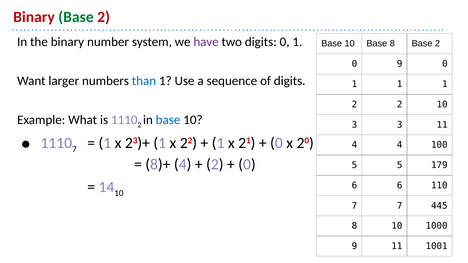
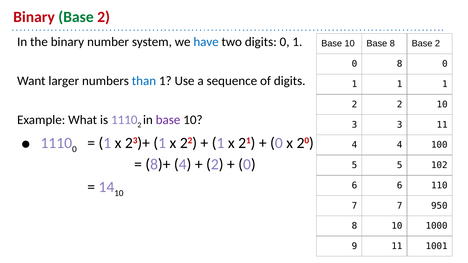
have colour: purple -> blue (206, 42)
0 9: 9 -> 8 (400, 64)
base colour: blue -> purple (168, 120)
7: 7 -> 0 (74, 149)
179: 179 -> 102 (439, 165)
445: 445 -> 950 (439, 206)
